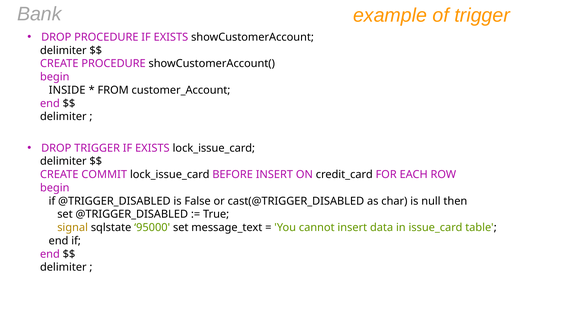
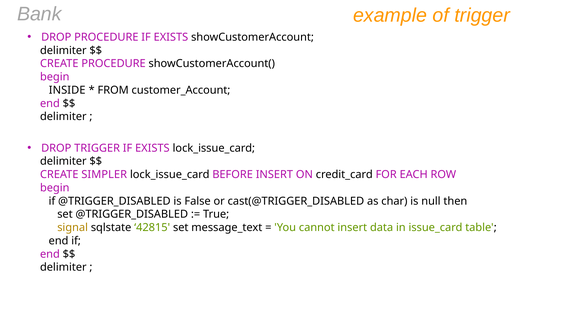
COMMIT: COMMIT -> SIMPLER (104, 174)
95000: 95000 -> 42815 (152, 227)
